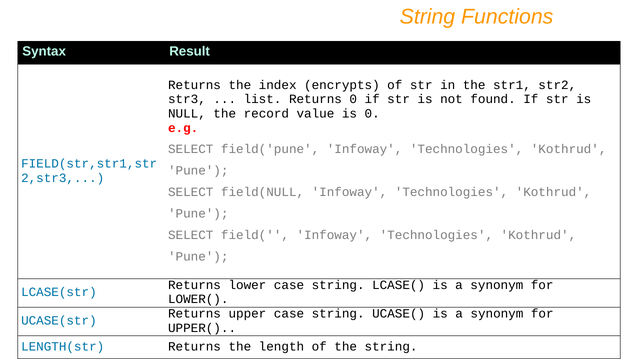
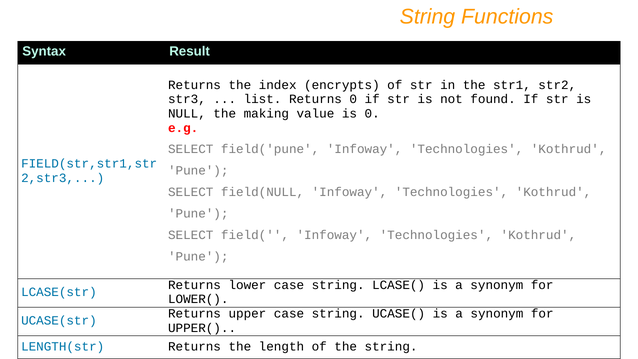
record: record -> making (266, 114)
